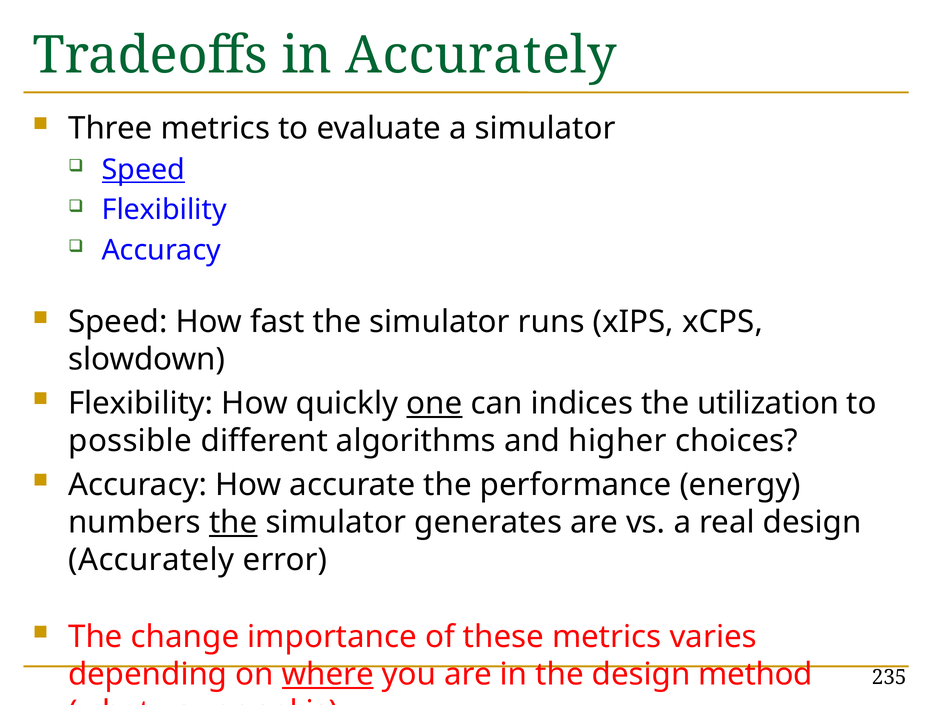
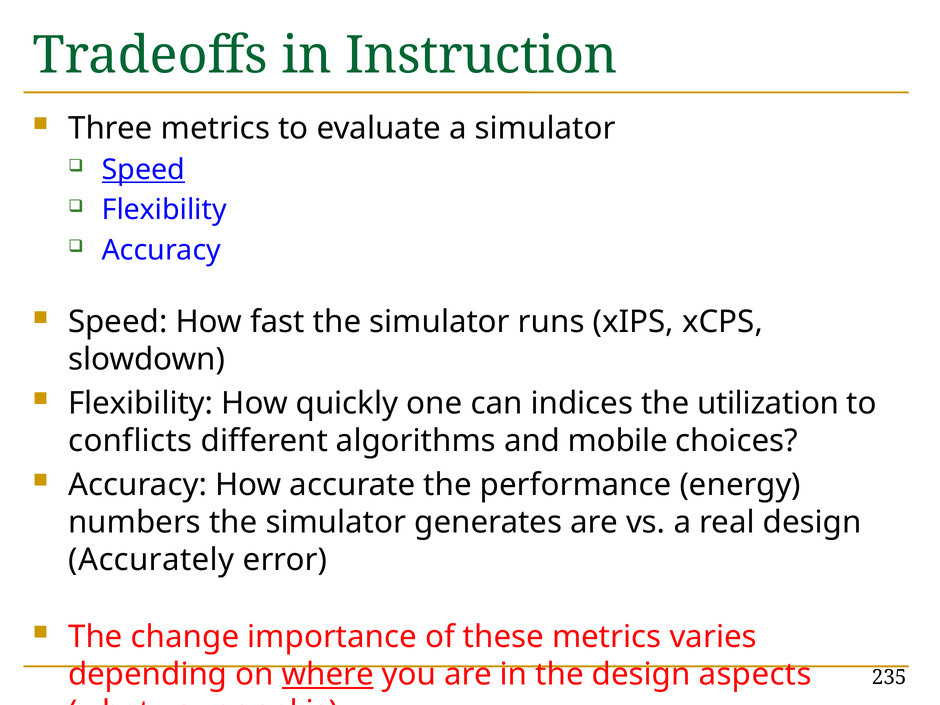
in Accurately: Accurately -> Instruction (481, 55)
one underline: present -> none (434, 403)
possible: possible -> conflicts (130, 441)
higher: higher -> mobile (618, 441)
the underline: present -> none (233, 522)
method: method -> aspects (755, 674)
